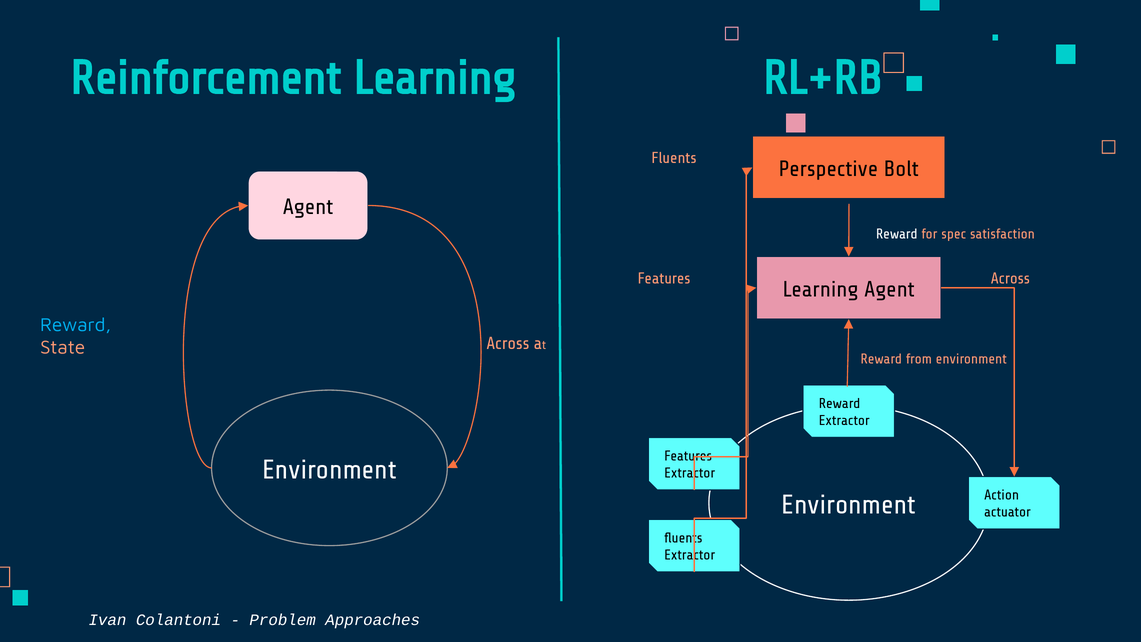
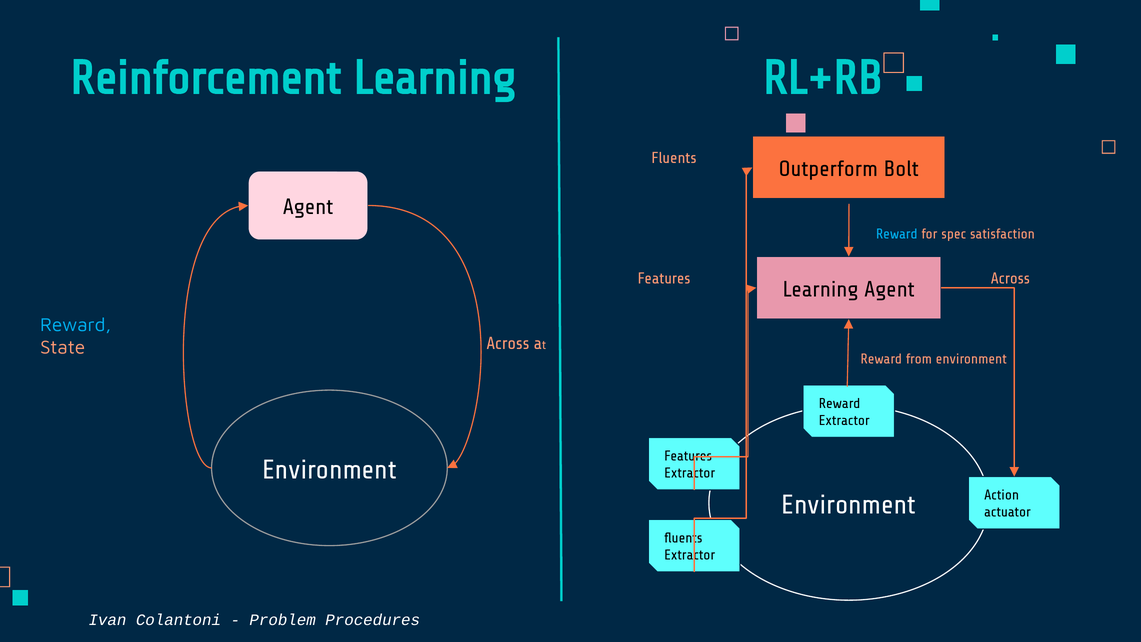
Perspective: Perspective -> Outperform (828, 169)
Reward colour: white -> light blue (897, 234)
Approaches: Approaches -> Procedures (373, 620)
